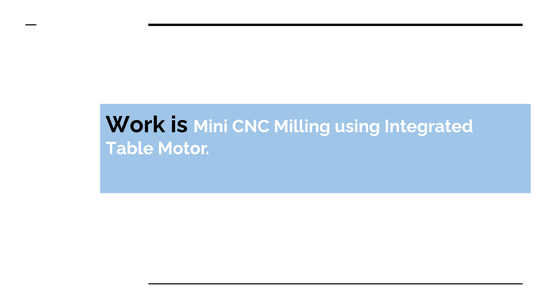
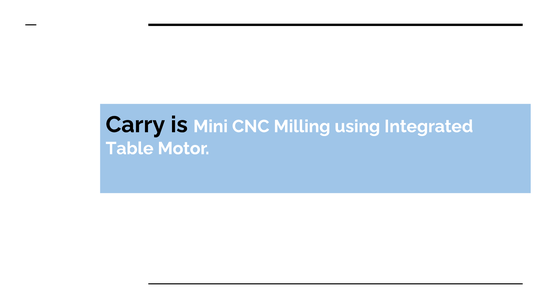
Work: Work -> Carry (135, 125)
